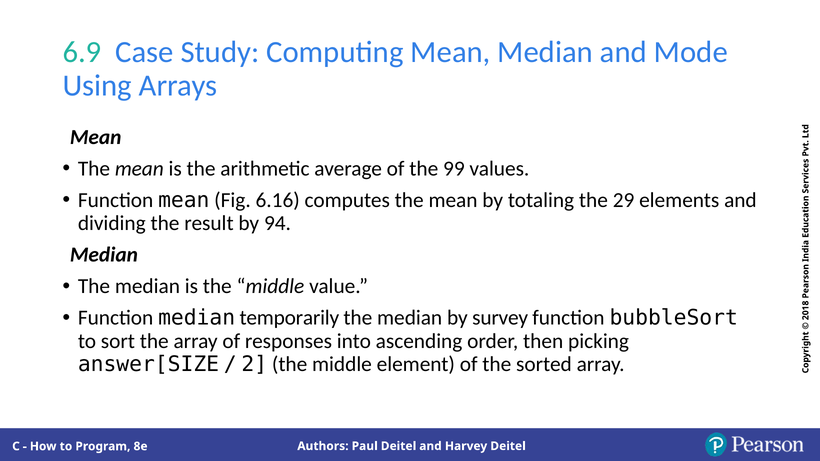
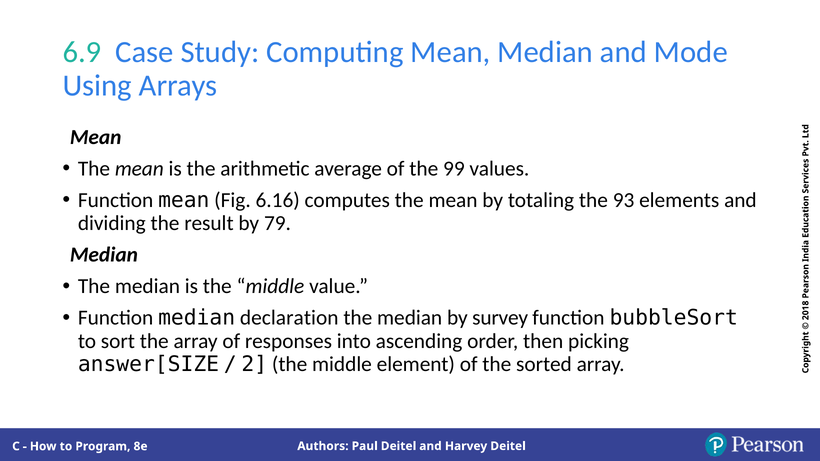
29: 29 -> 93 (624, 200)
94: 94 -> 79 (277, 223)
temporarily: temporarily -> declaration (289, 318)
